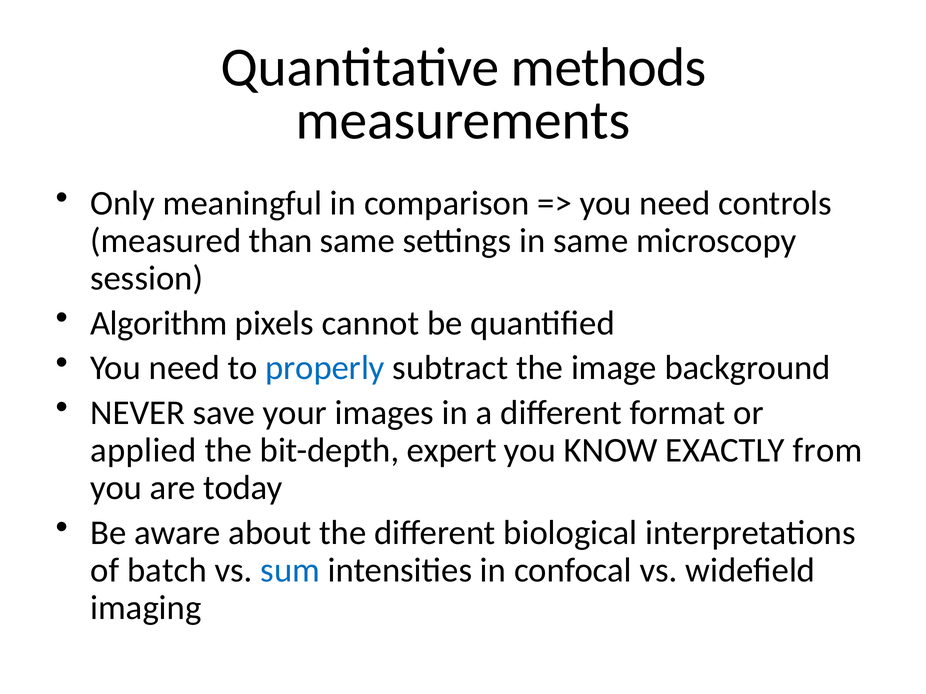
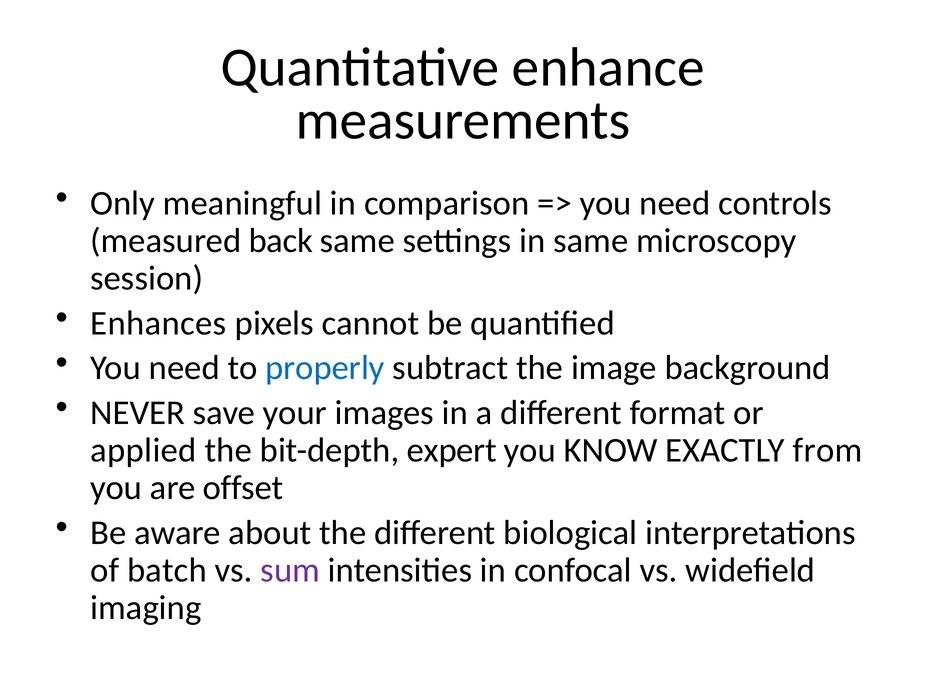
methods: methods -> enhance (608, 67)
than: than -> back (281, 241)
Algorithm: Algorithm -> Enhances (158, 323)
today: today -> offset (243, 488)
sum colour: blue -> purple (290, 571)
